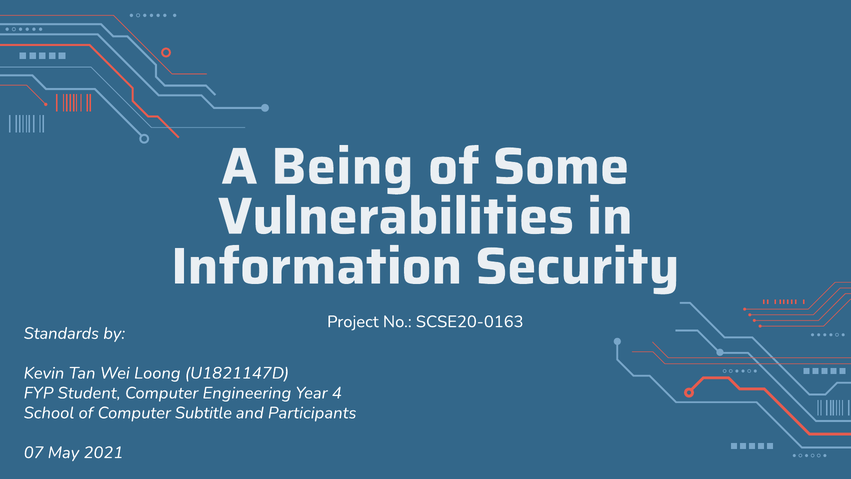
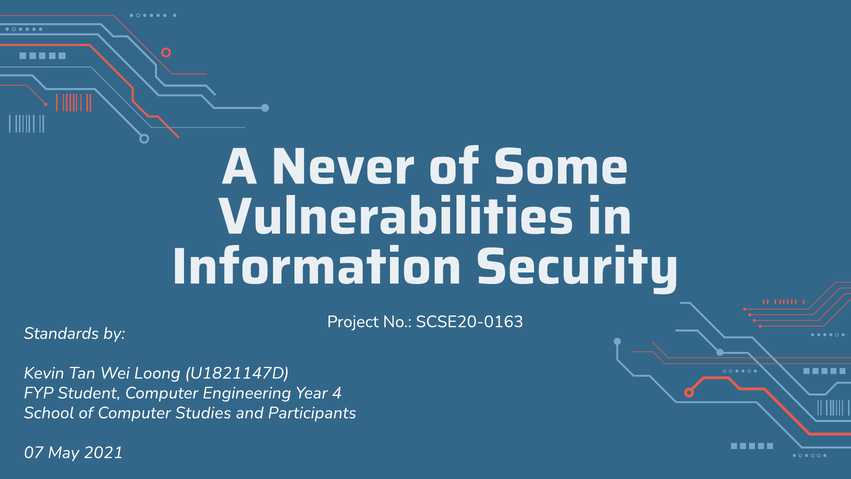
Being: Being -> Never (343, 166)
Subtitle: Subtitle -> Studies (203, 413)
